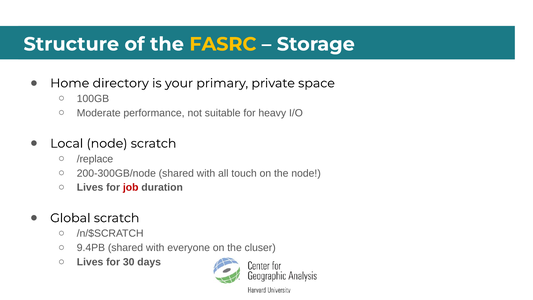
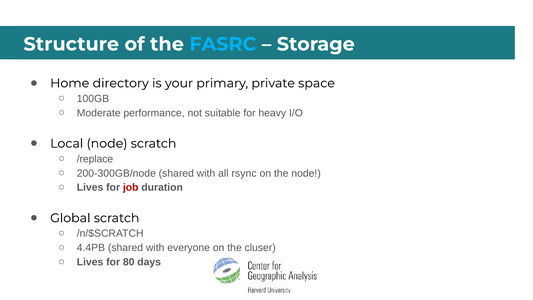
FASRC colour: yellow -> light blue (223, 44)
touch: touch -> rsync (244, 173)
9.4PB: 9.4PB -> 4.4PB (91, 248)
30: 30 -> 80 (129, 262)
